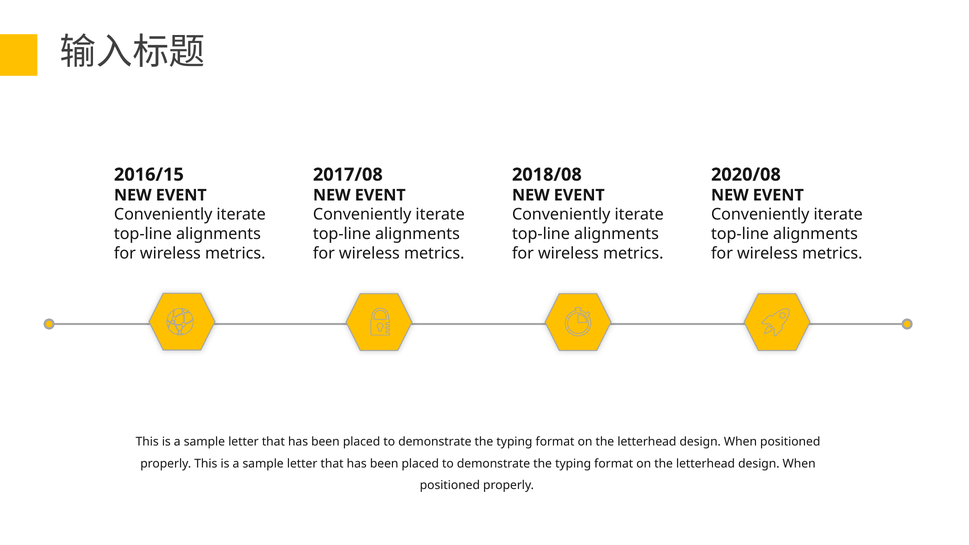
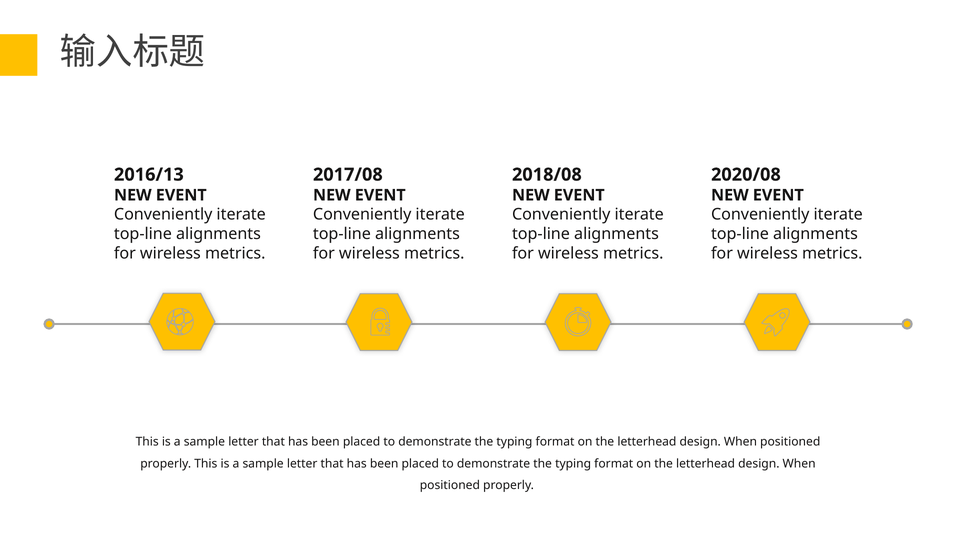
2016/15: 2016/15 -> 2016/13 (149, 175)
